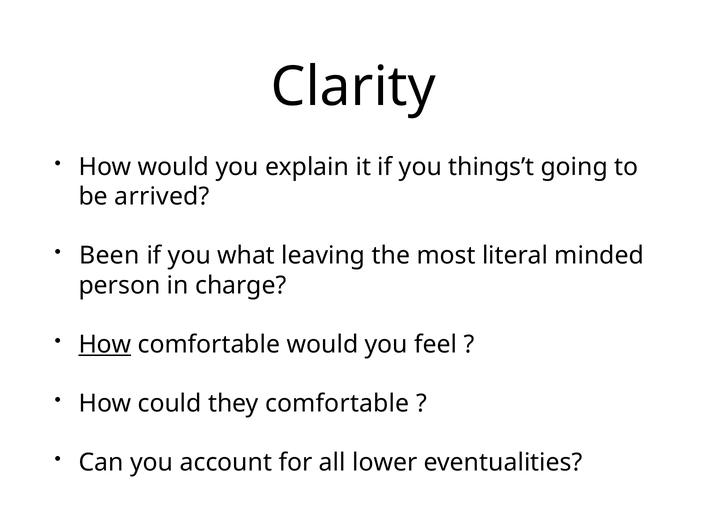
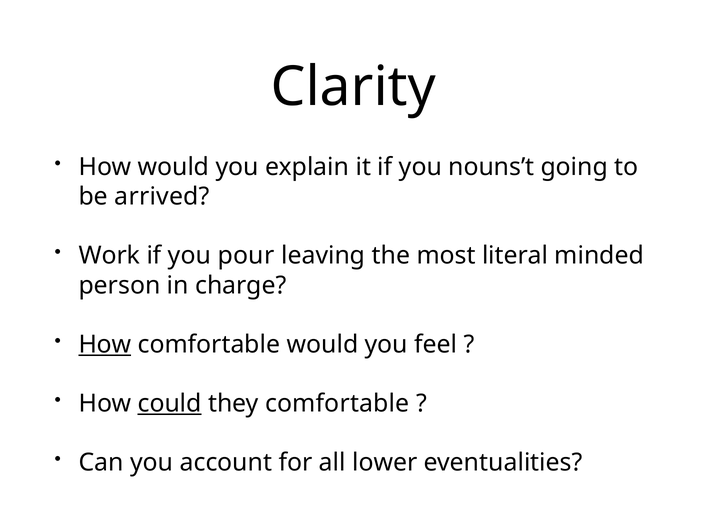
things’t: things’t -> nouns’t (491, 167)
Been: Been -> Work (109, 255)
what: what -> pour (246, 255)
could underline: none -> present (170, 403)
